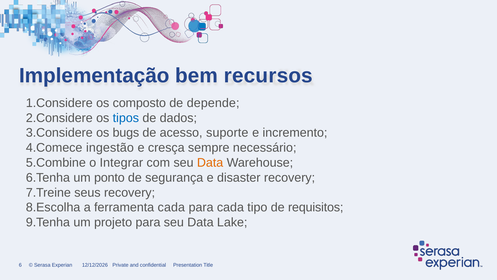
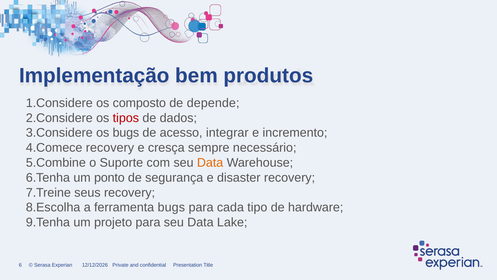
recursos: recursos -> produtos (268, 76)
tipos colour: blue -> red (126, 118)
suporte: suporte -> integrar (227, 133)
ingestão: ingestão -> recovery (110, 148)
Integrar: Integrar -> Suporte (121, 162)
ferramenta cada: cada -> bugs (171, 207)
requisitos: requisitos -> hardware (316, 207)
